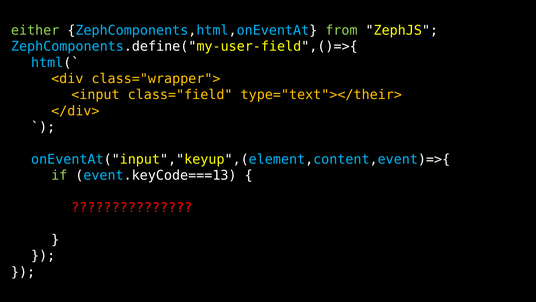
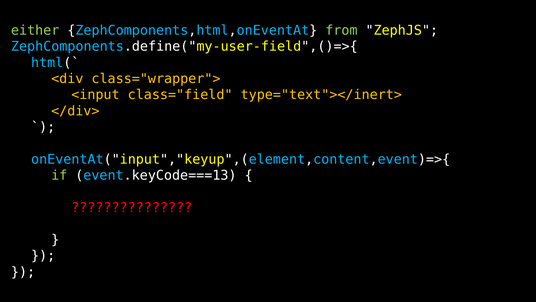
type="text"></their>: type="text"></their> -> type="text"></inert> (321, 95)
